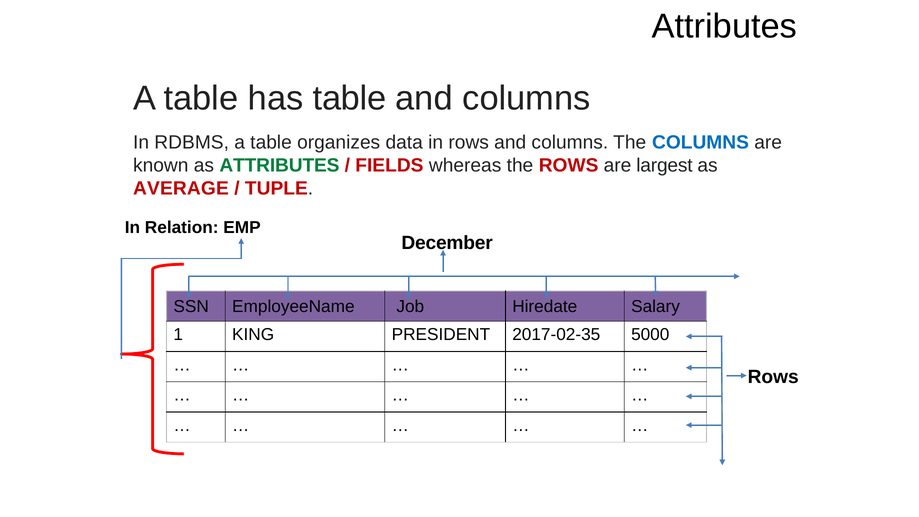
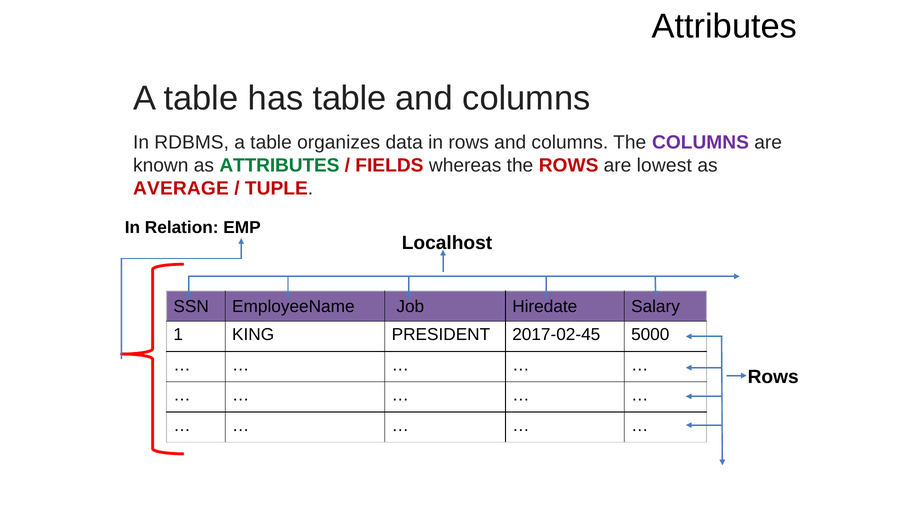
COLUMNS colour: blue -> purple (701, 143)
largest: largest -> lowest (664, 166)
December: December -> Localhost (447, 243)
2017-02-35: 2017-02-35 -> 2017-02-45 (556, 335)
